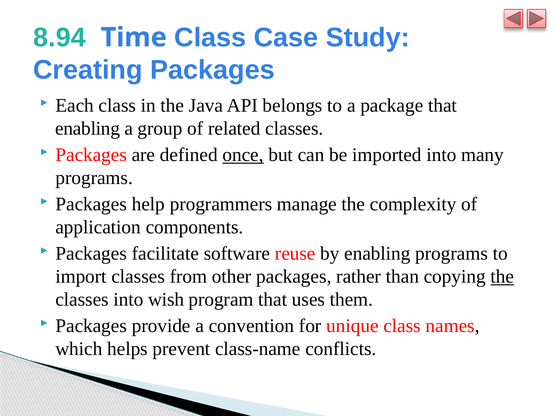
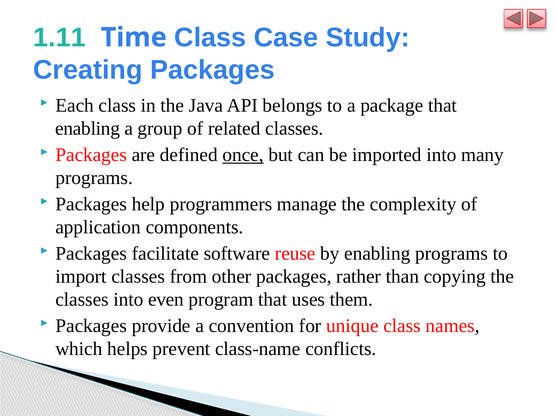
8.94: 8.94 -> 1.11 (59, 37)
the underline: present -> none (502, 277)
wish: wish -> even (166, 300)
